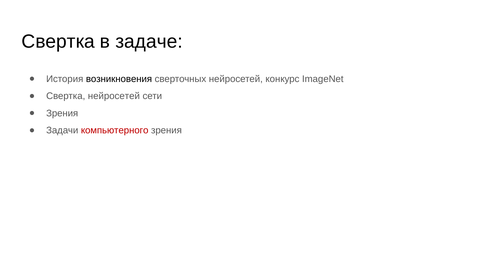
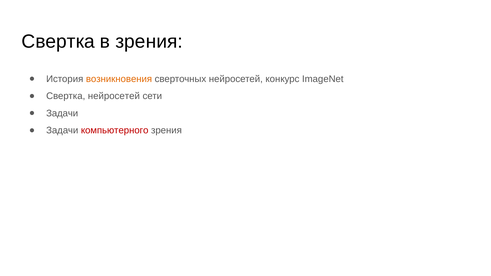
в задаче: задаче -> зрения (149, 42)
возникновения colour: black -> orange (119, 79)
Зрения: Зрения -> Задачи (62, 113)
